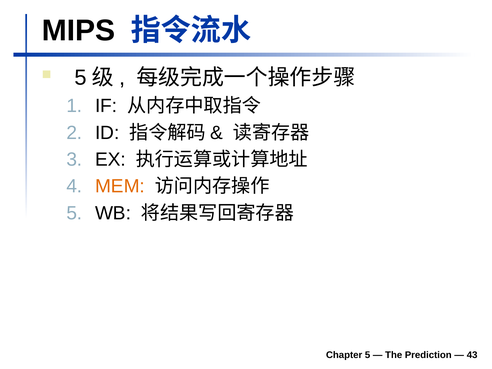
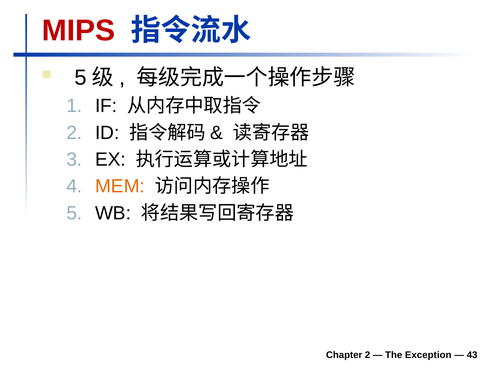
MIPS colour: black -> red (78, 30)
Chapter 5: 5 -> 2 (368, 355)
Prediction: Prediction -> Exception (428, 355)
